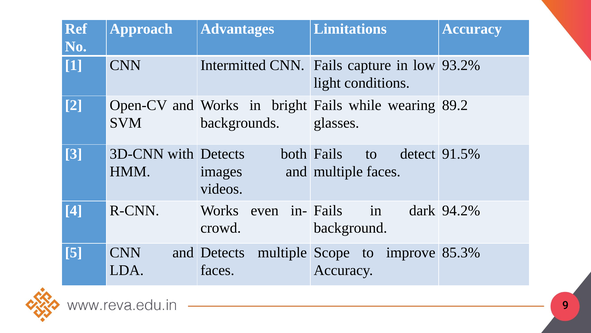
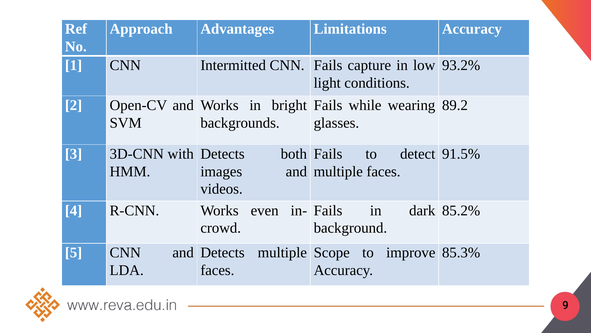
94.2%: 94.2% -> 85.2% (461, 210)
